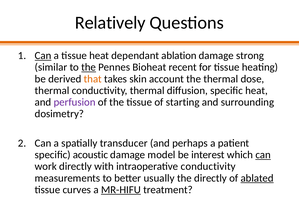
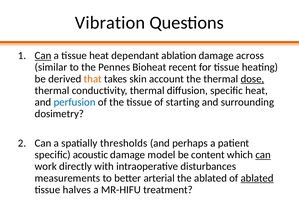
Relatively: Relatively -> Vibration (110, 23)
strong: strong -> across (250, 56)
the underline: present -> none (89, 67)
dose underline: none -> present (252, 79)
perfusion colour: purple -> blue (75, 102)
transducer: transducer -> thresholds (124, 143)
interest: interest -> content (208, 155)
intraoperative conductivity: conductivity -> disturbances (208, 167)
usually: usually -> arterial (159, 178)
the directly: directly -> ablated (211, 178)
curves: curves -> halves (77, 190)
MR-HIFU underline: present -> none (121, 190)
